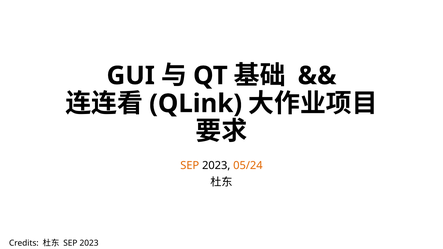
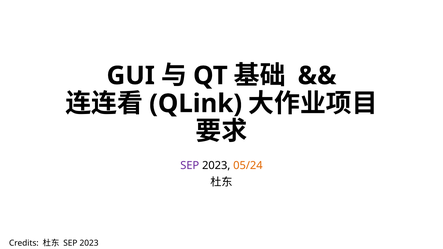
SEP colour: orange -> purple (190, 166)
